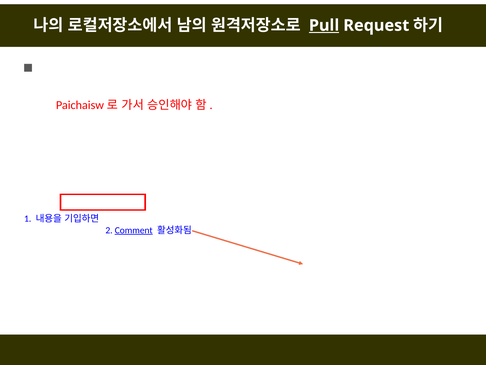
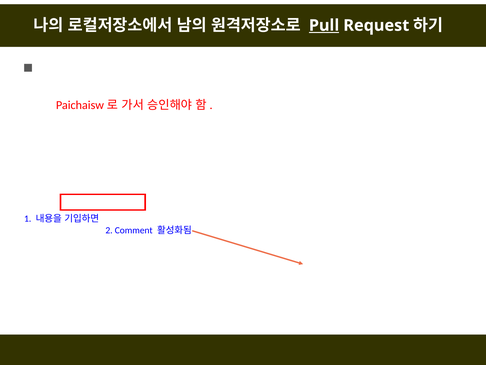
Comment underline: present -> none (134, 230)
